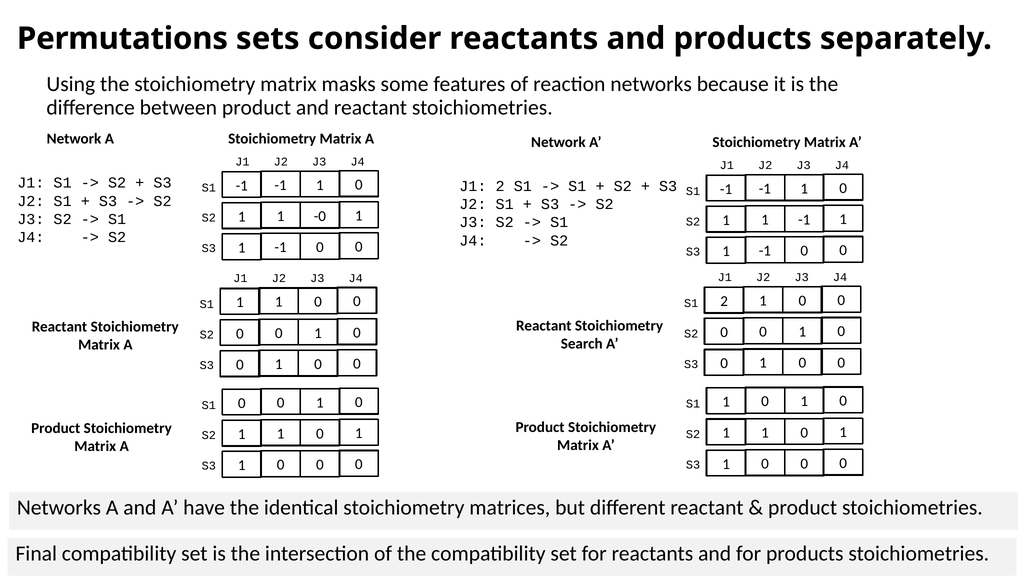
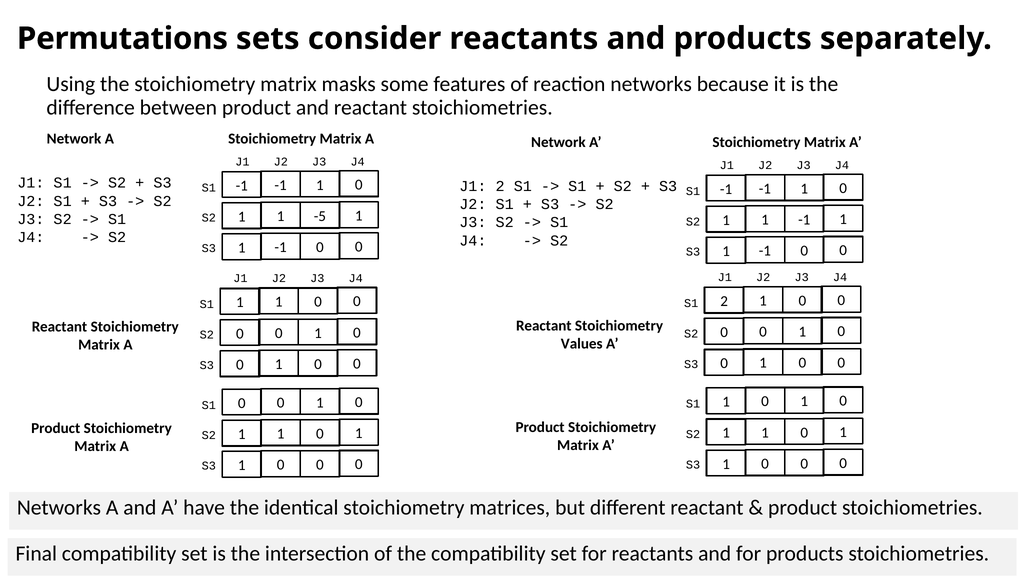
-0: -0 -> -5 (320, 216)
Search: Search -> Values (582, 344)
